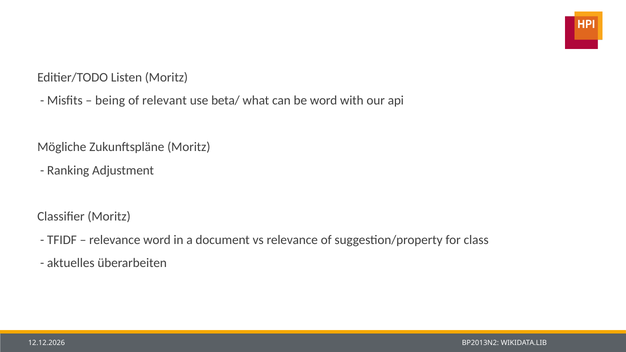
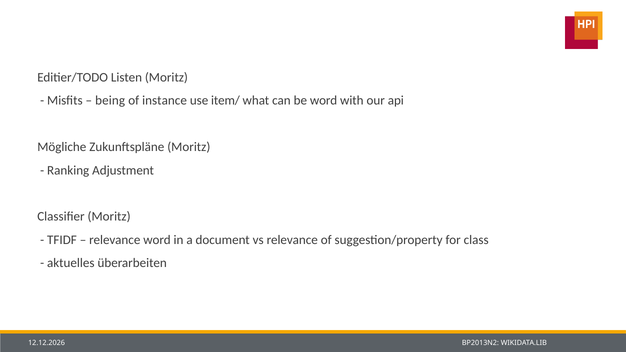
relevant: relevant -> instance (165, 101)
beta/: beta/ -> item/ (226, 101)
